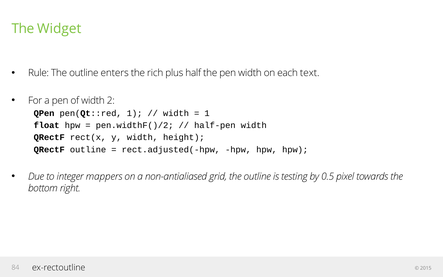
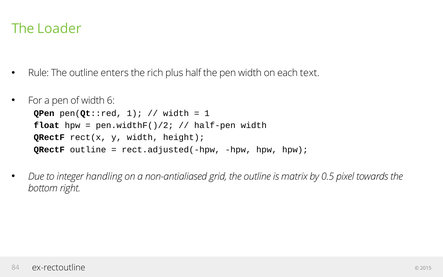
Widget: Widget -> Loader (59, 29)
2: 2 -> 6 (111, 101)
mappers: mappers -> handling (104, 176)
testing: testing -> matrix (294, 176)
